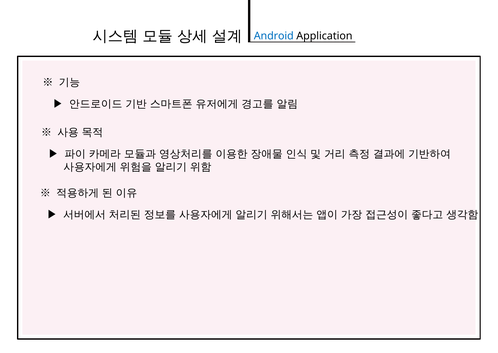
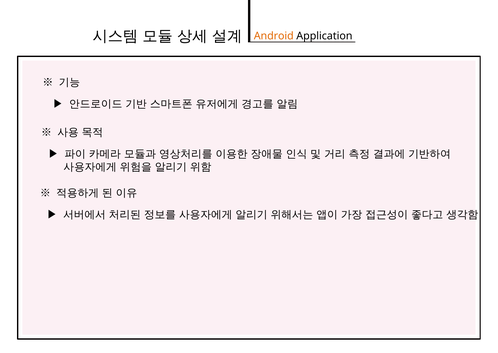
Android colour: blue -> orange (274, 36)
